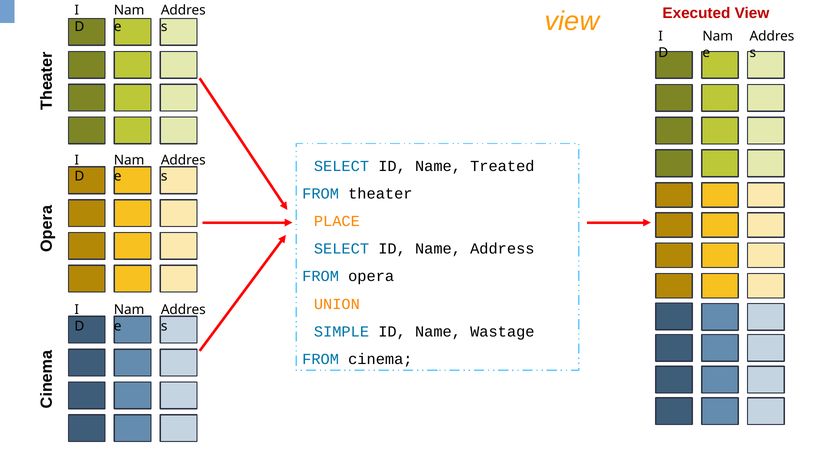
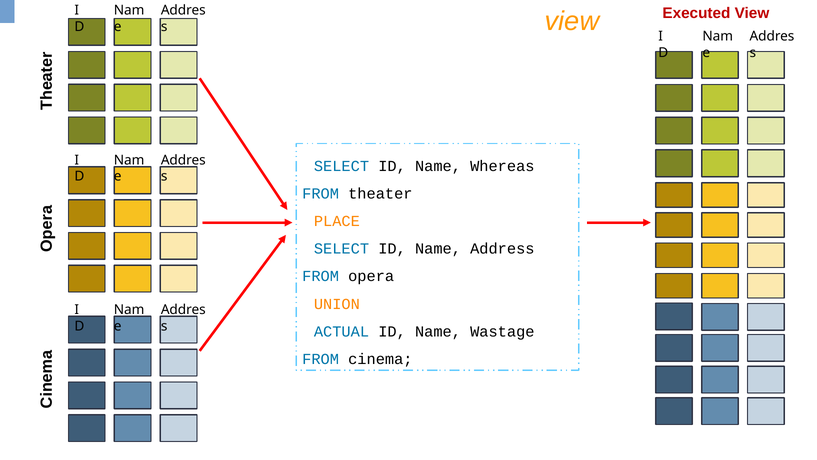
Treated: Treated -> Whereas (502, 166)
SIMPLE: SIMPLE -> ACTUAL (341, 331)
